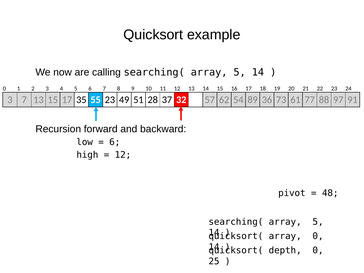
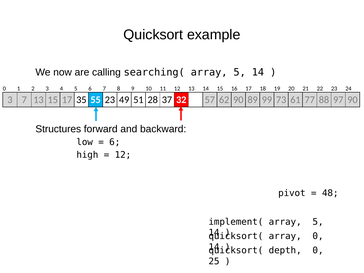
62 54: 54 -> 90 (238, 100)
36: 36 -> 99 (267, 100)
97 91: 91 -> 90 (353, 100)
Recursion: Recursion -> Structures (58, 129)
searching(: searching( -> implement( (236, 222)
